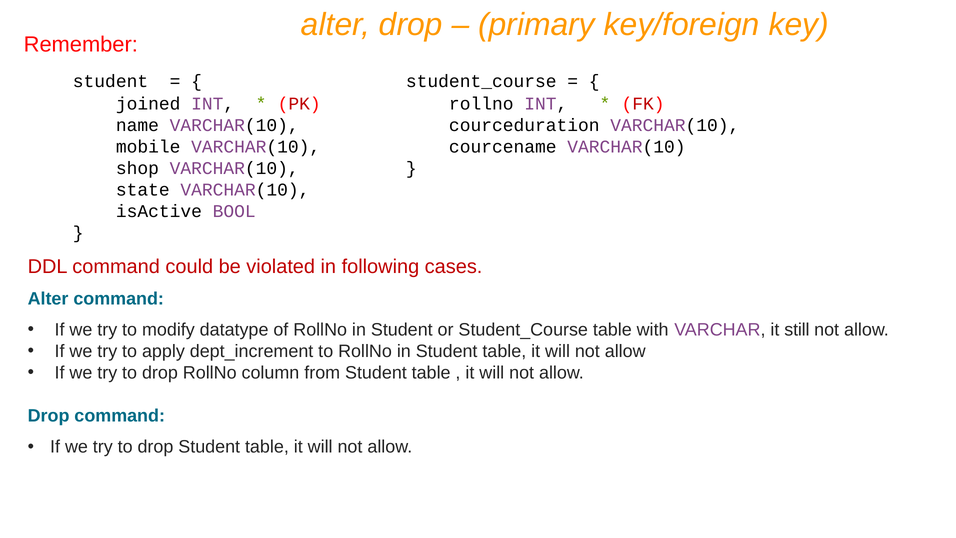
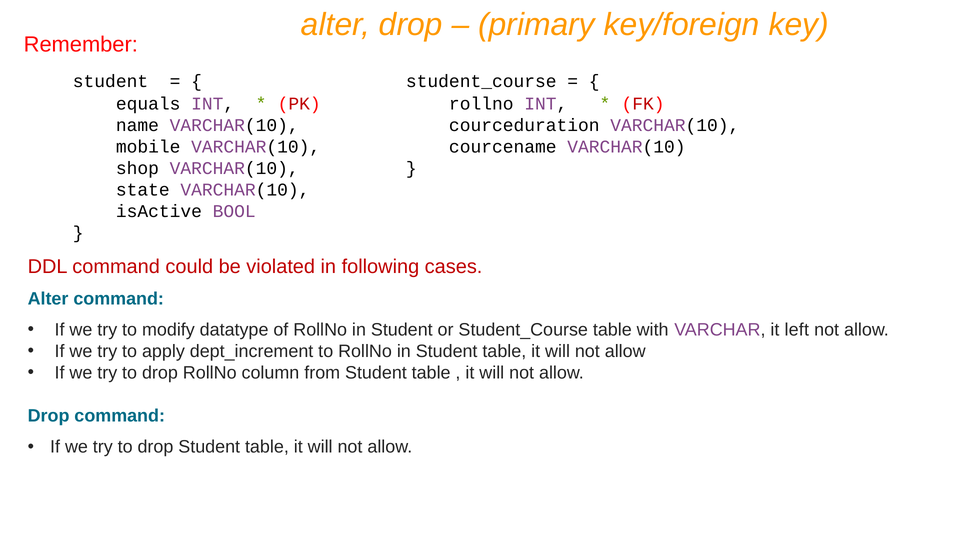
joined: joined -> equals (148, 104)
still: still -> left (797, 330)
